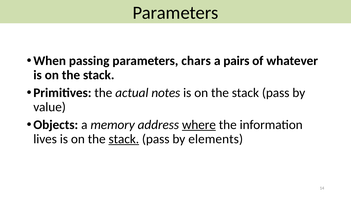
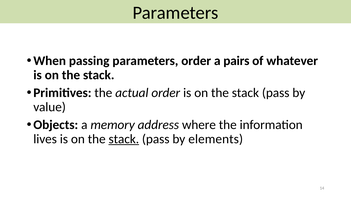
parameters chars: chars -> order (196, 61)
actual notes: notes -> order (166, 93)
where underline: present -> none (199, 125)
